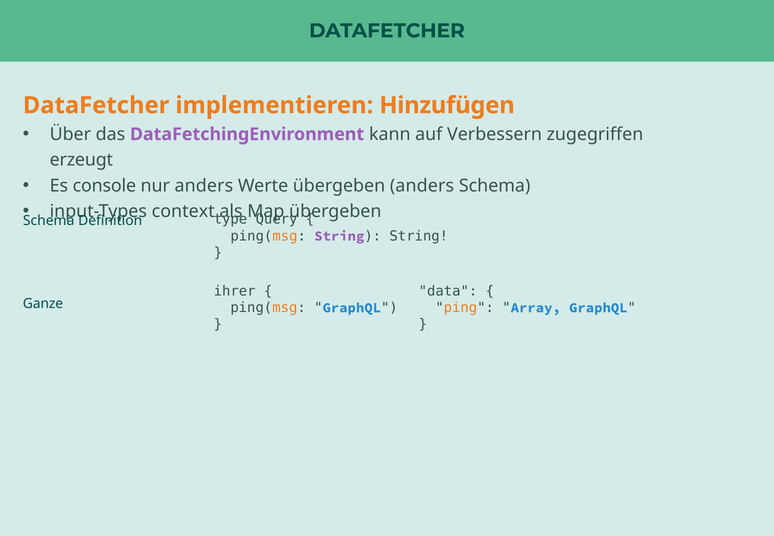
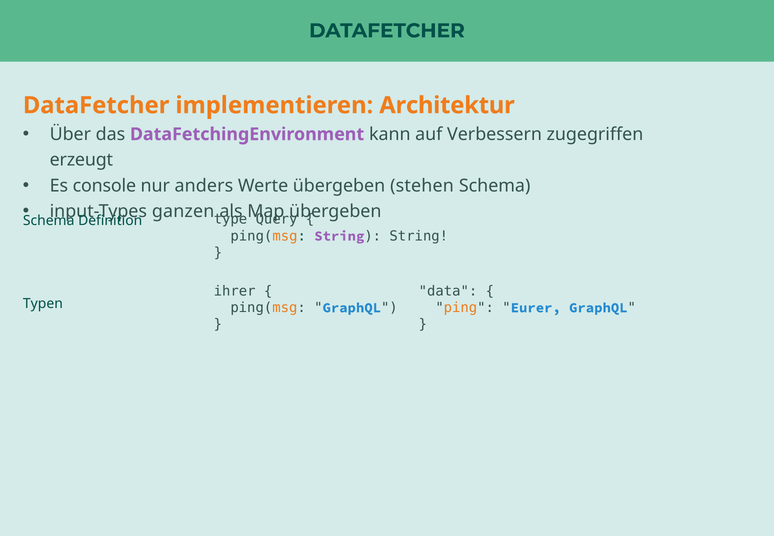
Hinzufügen: Hinzufügen -> Architektur (447, 105)
übergeben anders: anders -> stehen (422, 186)
context: context -> ganzen (183, 211)
Ganze: Ganze -> Typen (43, 304)
Array: Array -> Eurer (536, 308)
